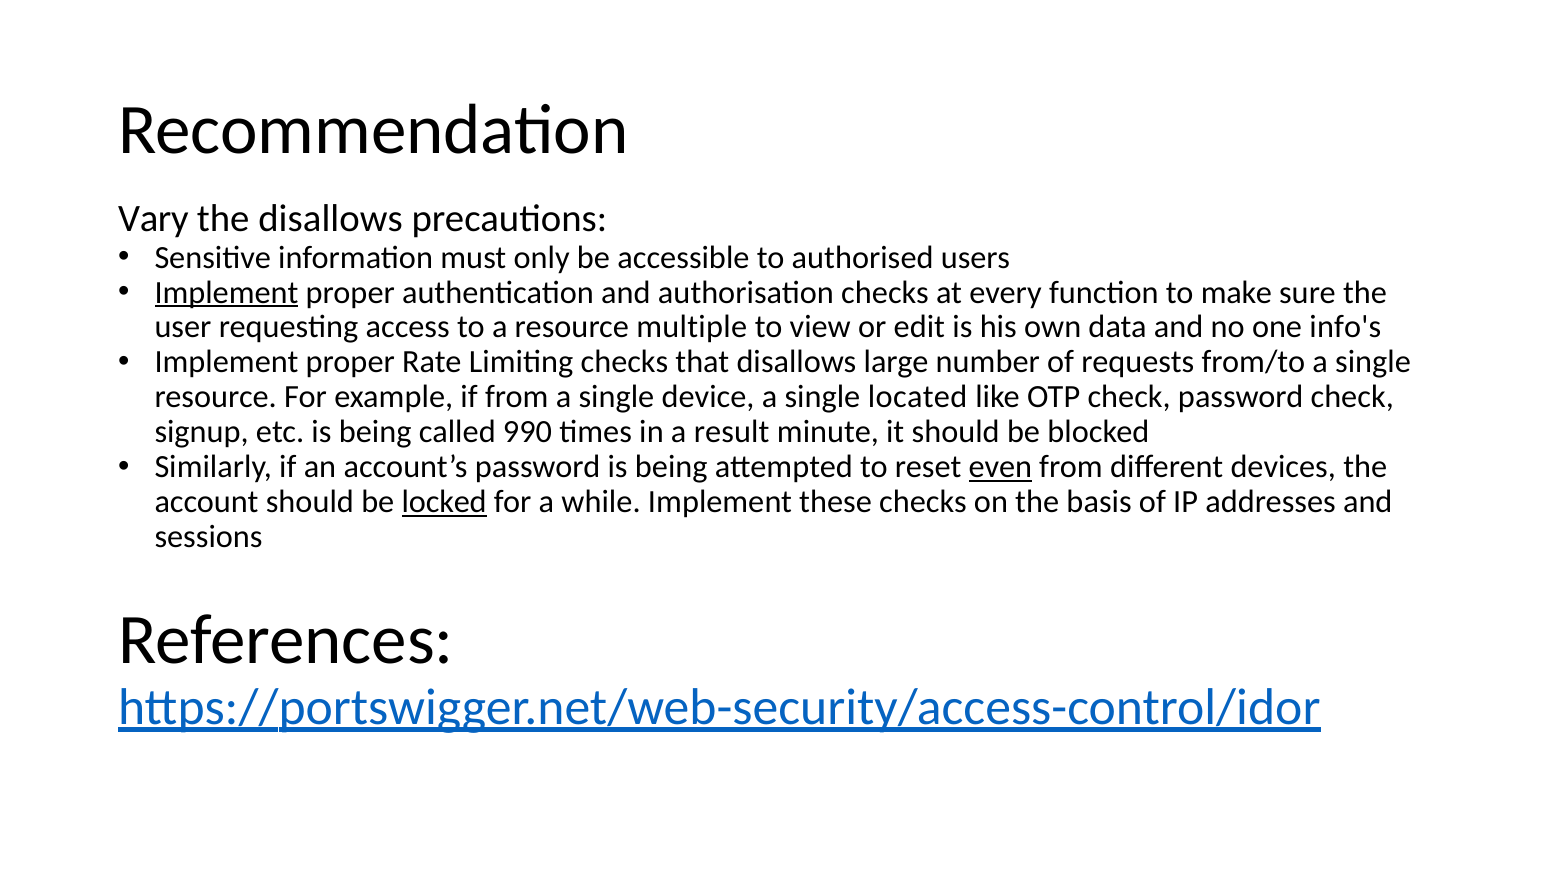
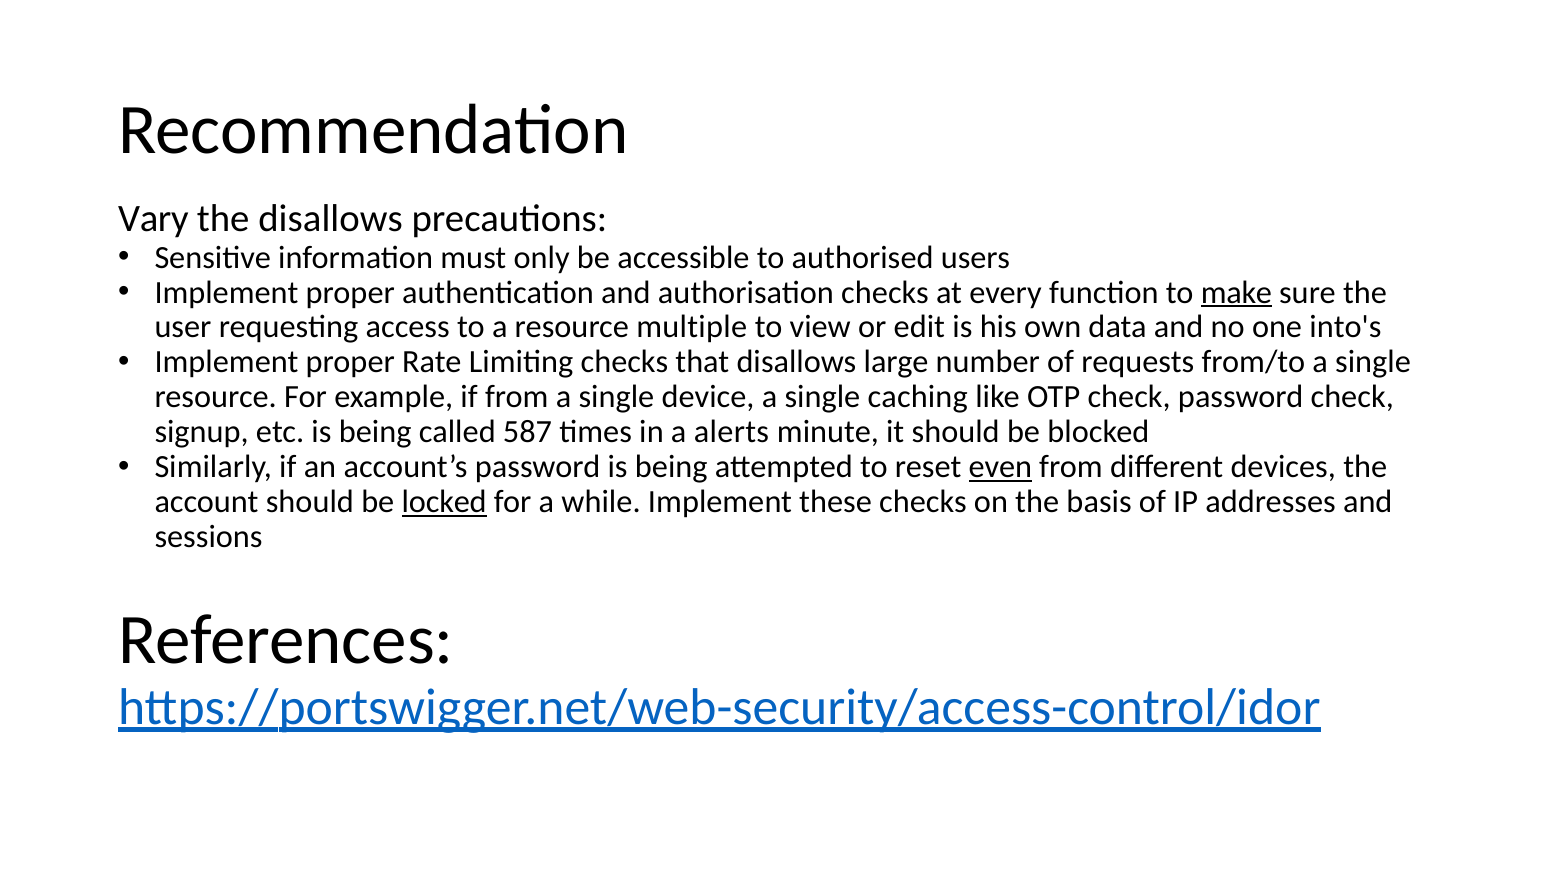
Implement underline: present -> none (226, 292)
make underline: none -> present (1236, 292)
info's: info's -> into's (1345, 327)
located: located -> caching (918, 397)
990: 990 -> 587 (527, 432)
result: result -> alerts (731, 432)
